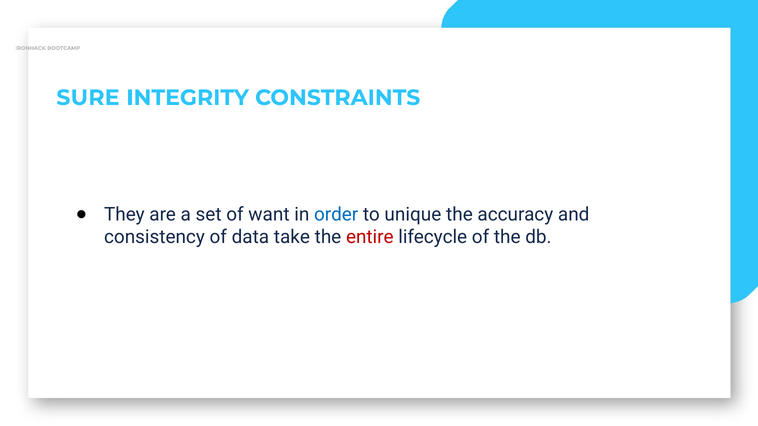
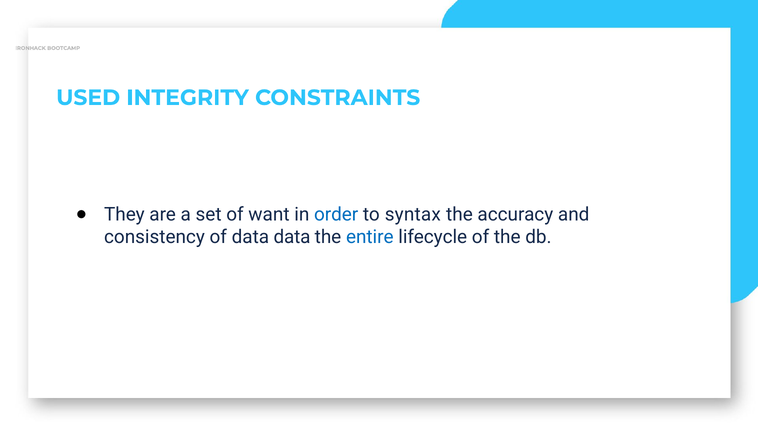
SURE: SURE -> USED (88, 98)
unique: unique -> syntax (413, 215)
data take: take -> data (292, 237)
entire colour: red -> blue (370, 237)
